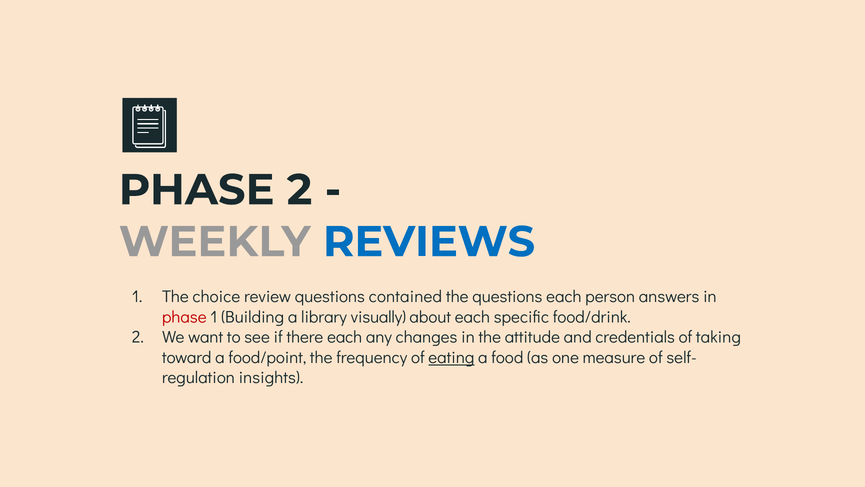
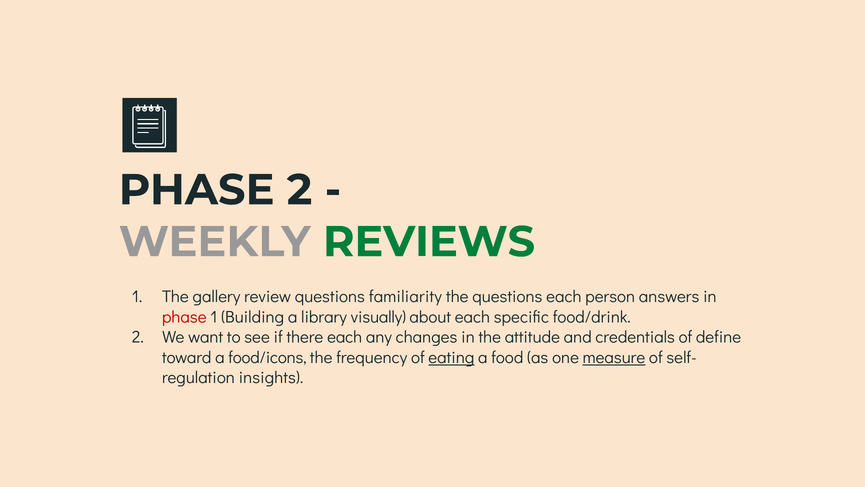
REVIEWS colour: blue -> green (429, 242)
choice: choice -> gallery (216, 297)
contained: contained -> familiarity (405, 297)
taking: taking -> define (719, 337)
food/point: food/point -> food/icons (267, 357)
measure underline: none -> present (614, 357)
